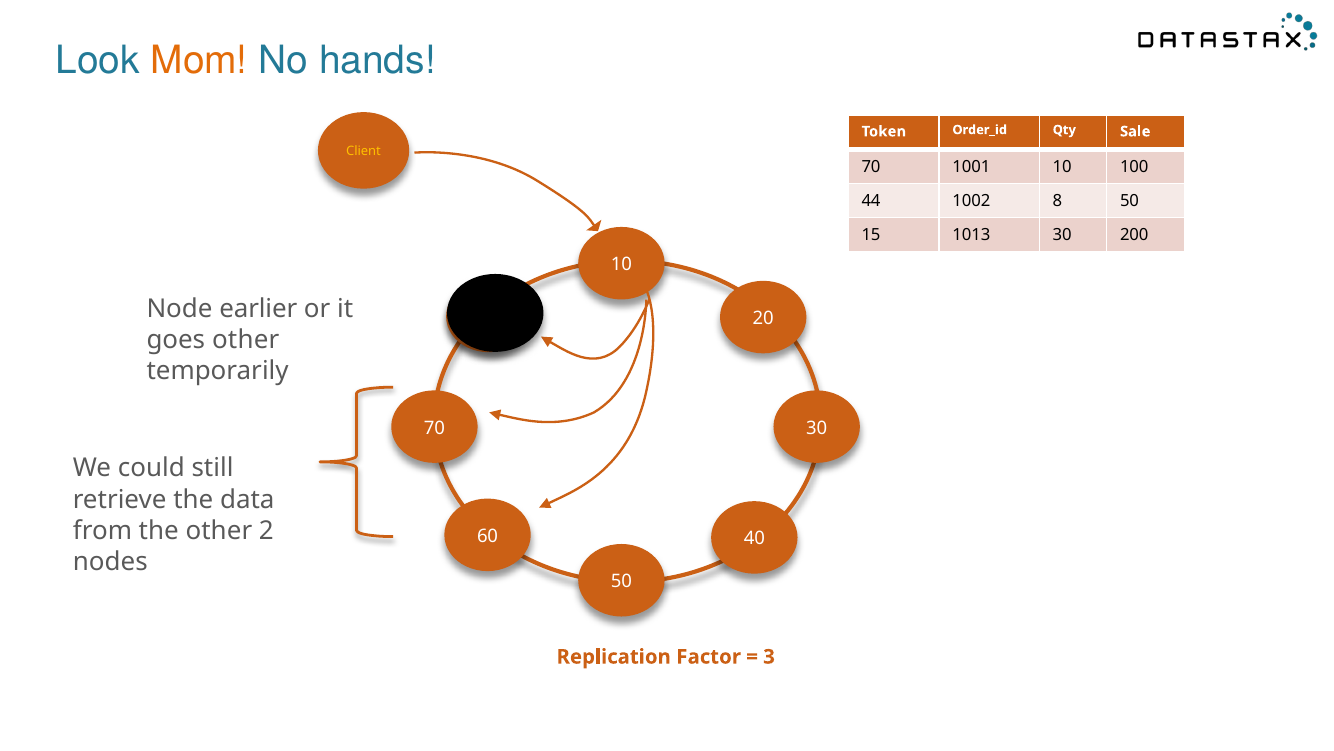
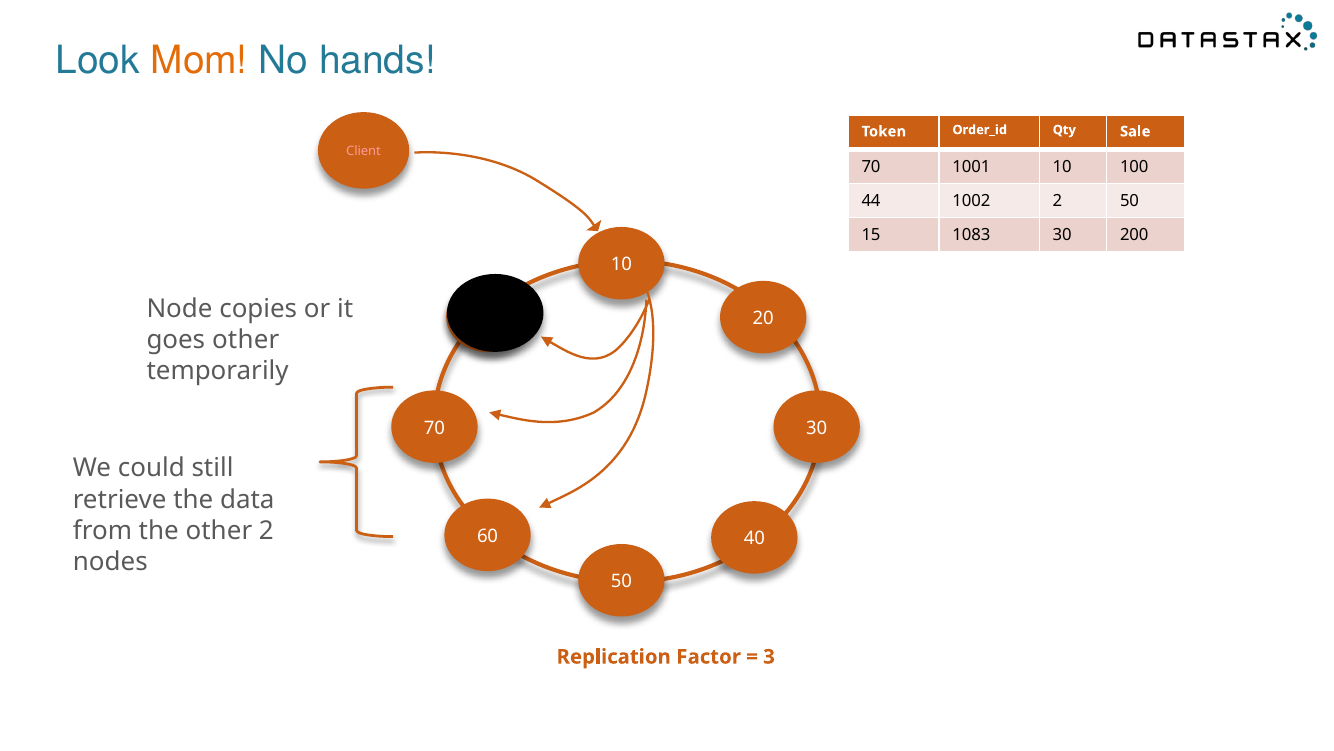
Client colour: yellow -> pink (364, 151)
1002 8: 8 -> 2 (1057, 201)
1013: 1013 -> 1083 (971, 235)
earlier: earlier -> copies (258, 309)
